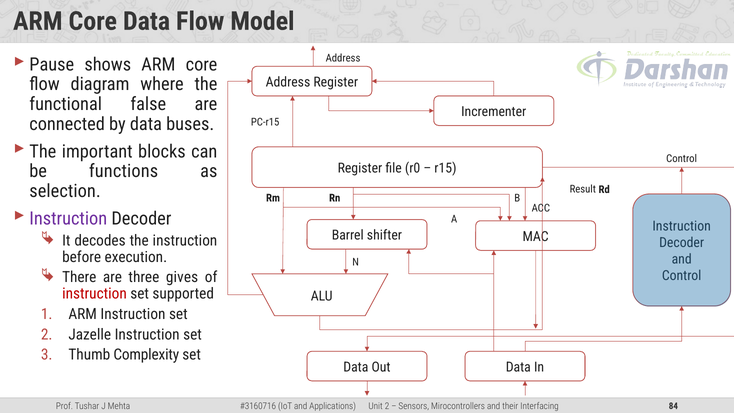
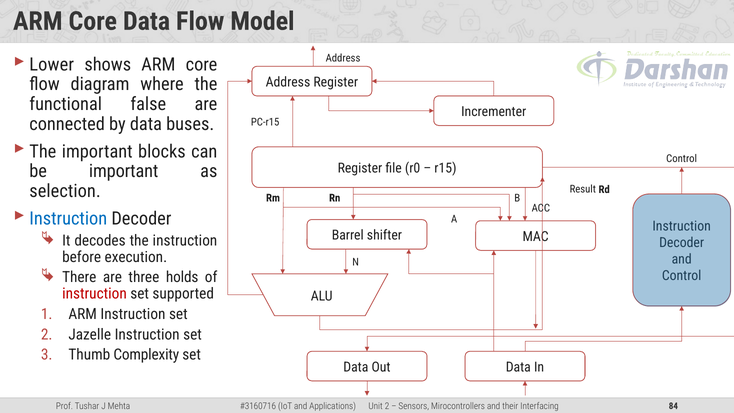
Pause: Pause -> Lower (52, 65)
be functions: functions -> important (124, 171)
Instruction colour: purple -> blue (68, 218)
gives: gives -> holds (182, 277)
